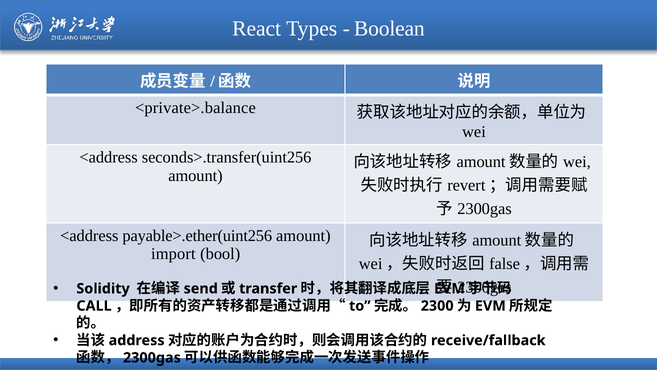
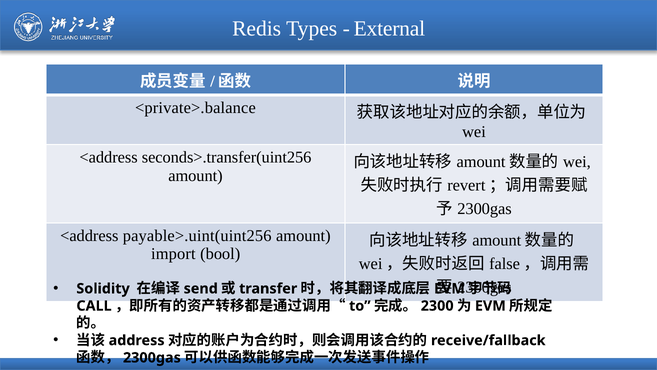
React: React -> Redis (257, 28)
Boolean: Boolean -> External (389, 28)
payable>.ether(uint256: payable>.ether(uint256 -> payable>.uint(uint256 (197, 236)
